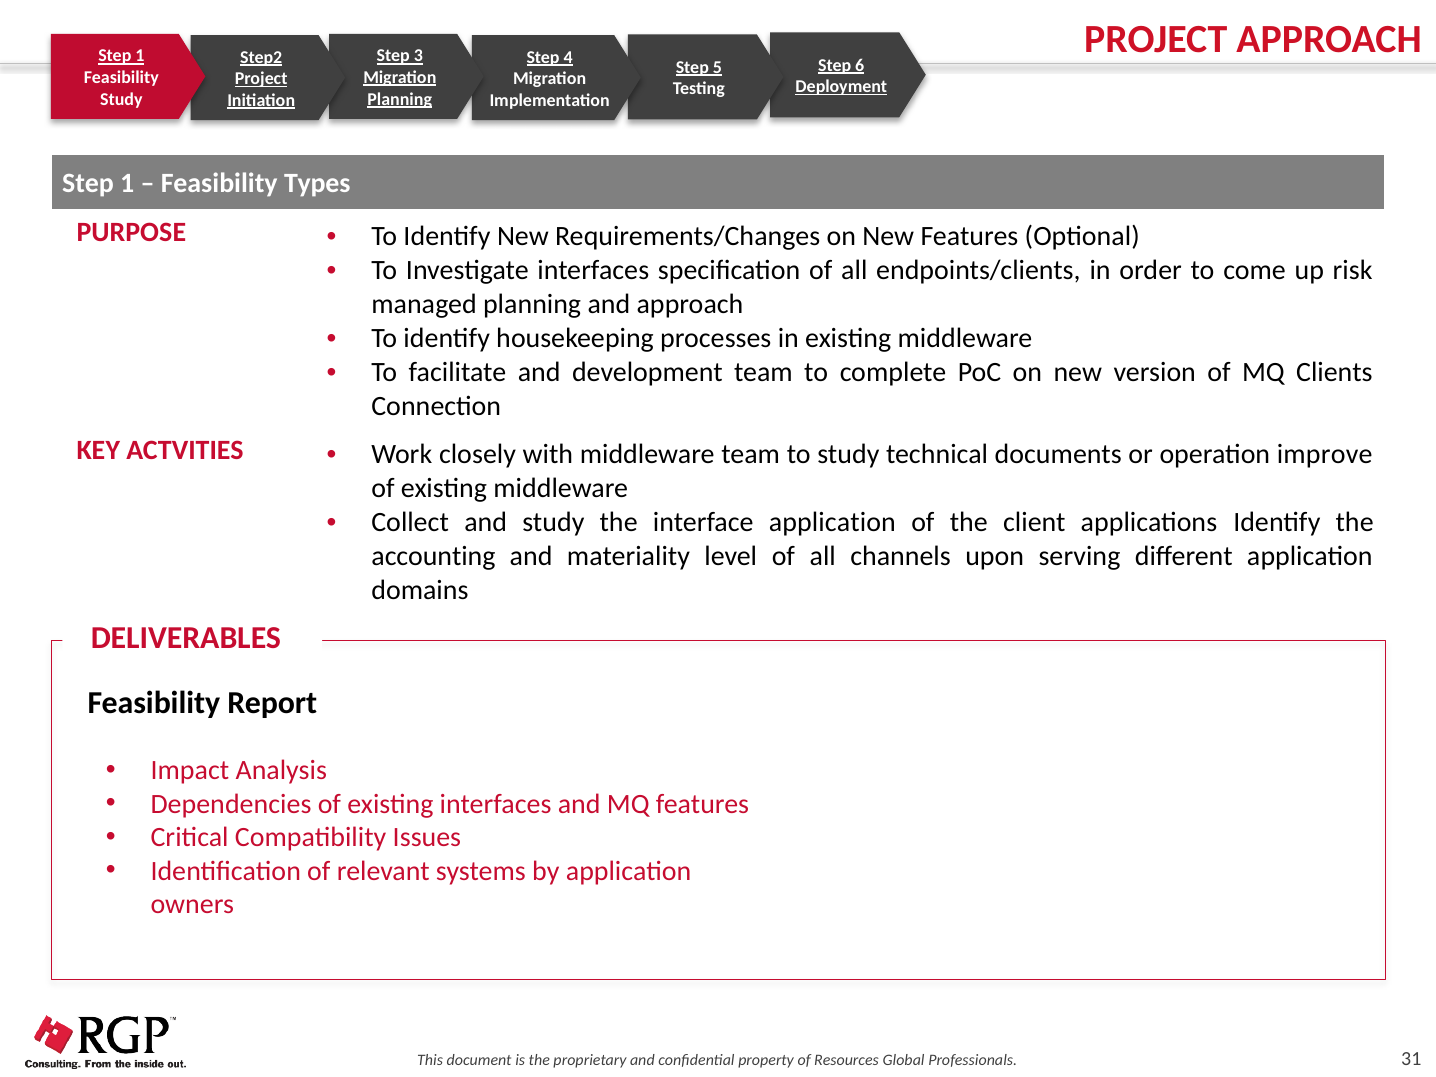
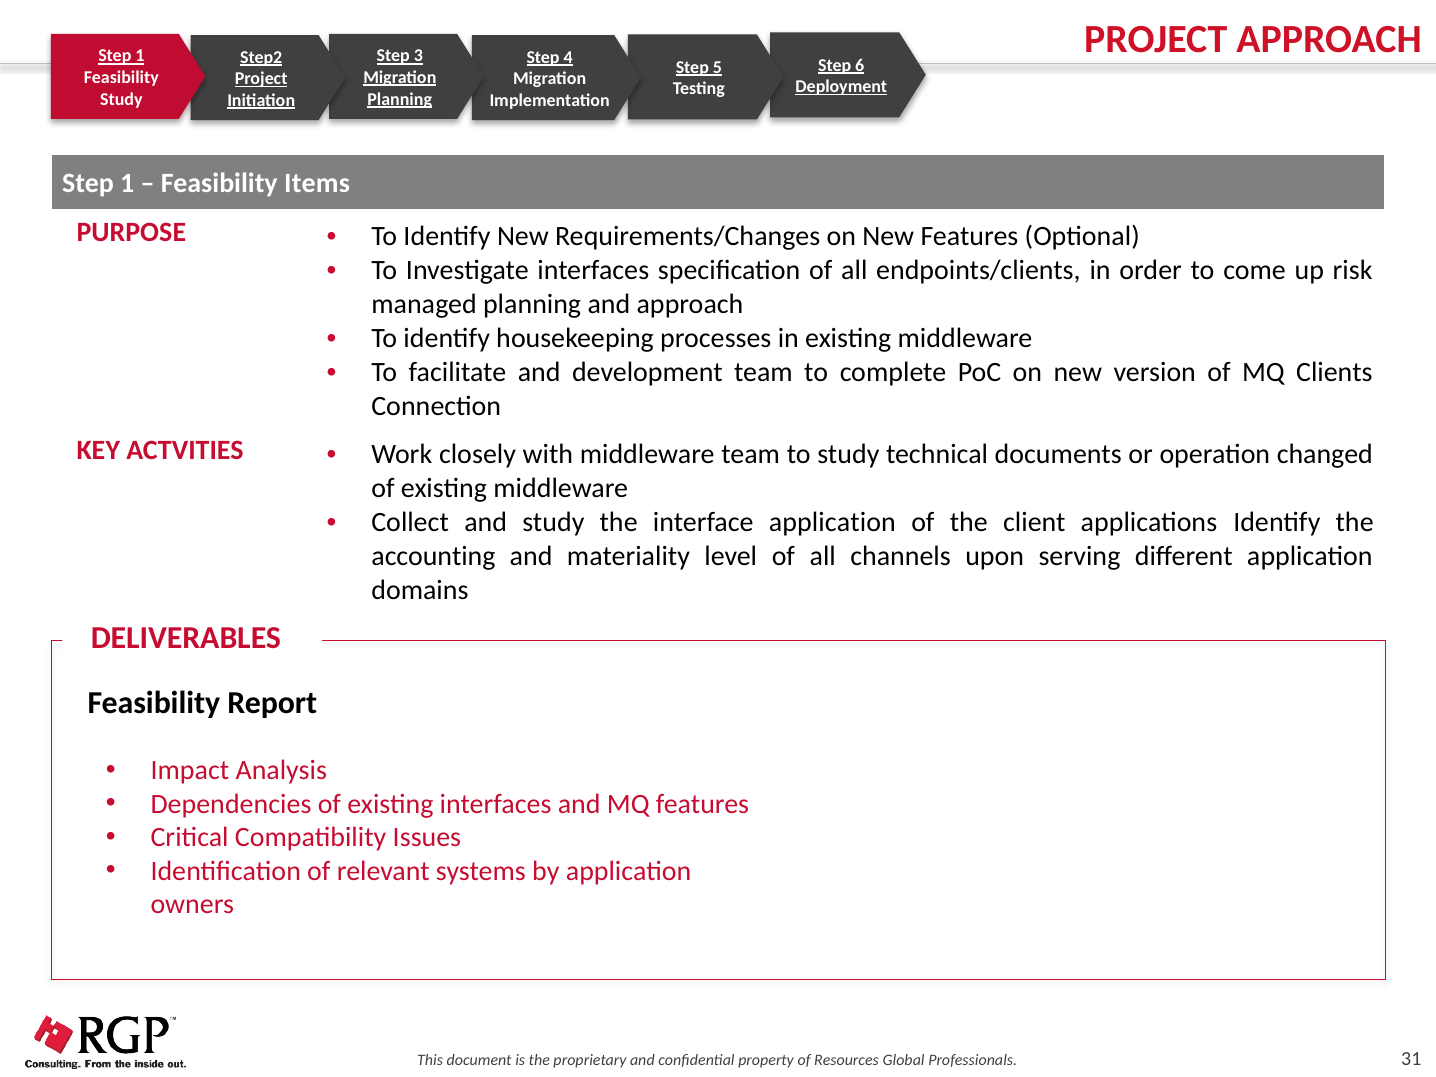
Types: Types -> Items (317, 183)
improve: improve -> changed (1325, 454)
